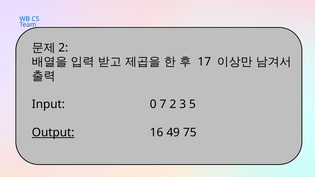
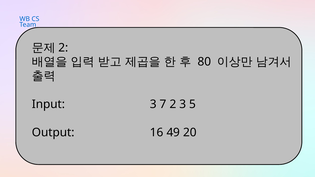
17: 17 -> 80 (204, 62)
Input 0: 0 -> 3 (153, 104)
Output underline: present -> none (53, 133)
75: 75 -> 20 (190, 133)
